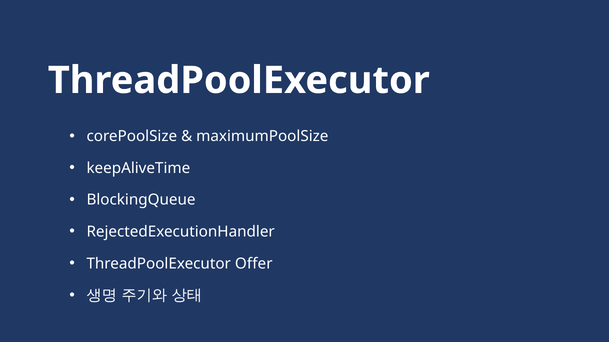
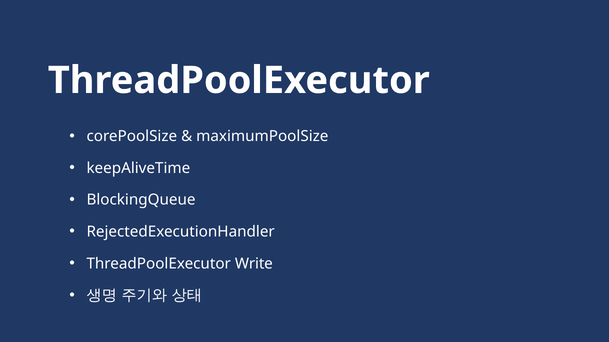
Offer: Offer -> Write (254, 264)
